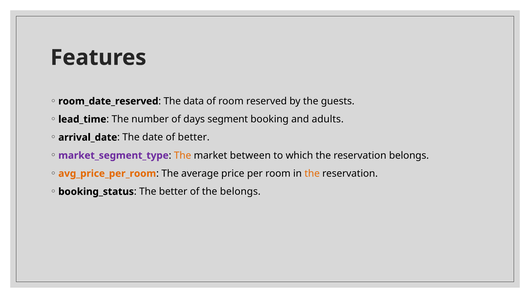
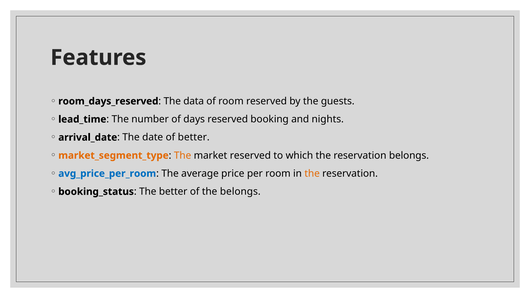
room_date_reserved: room_date_reserved -> room_days_reserved (108, 101)
days segment: segment -> reserved (228, 119)
adults: adults -> nights (328, 119)
market_segment_type colour: purple -> orange (113, 156)
market between: between -> reserved (250, 156)
avg_price_per_room colour: orange -> blue (107, 174)
